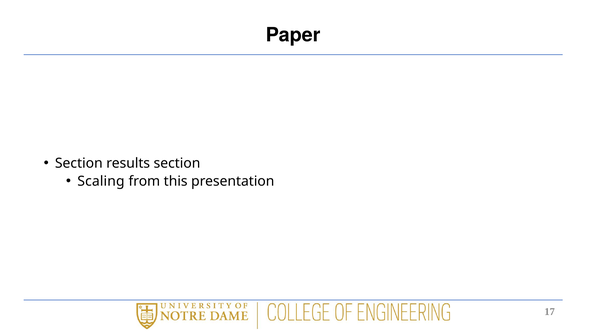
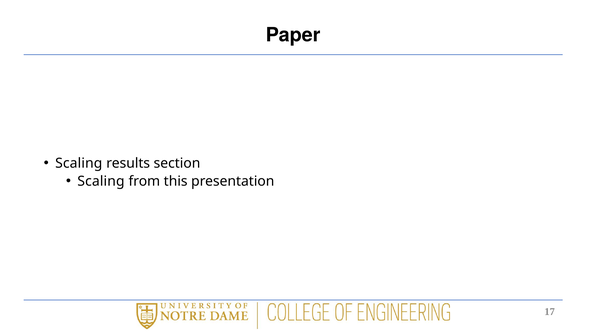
Section: Section -> Scaling (79, 163)
